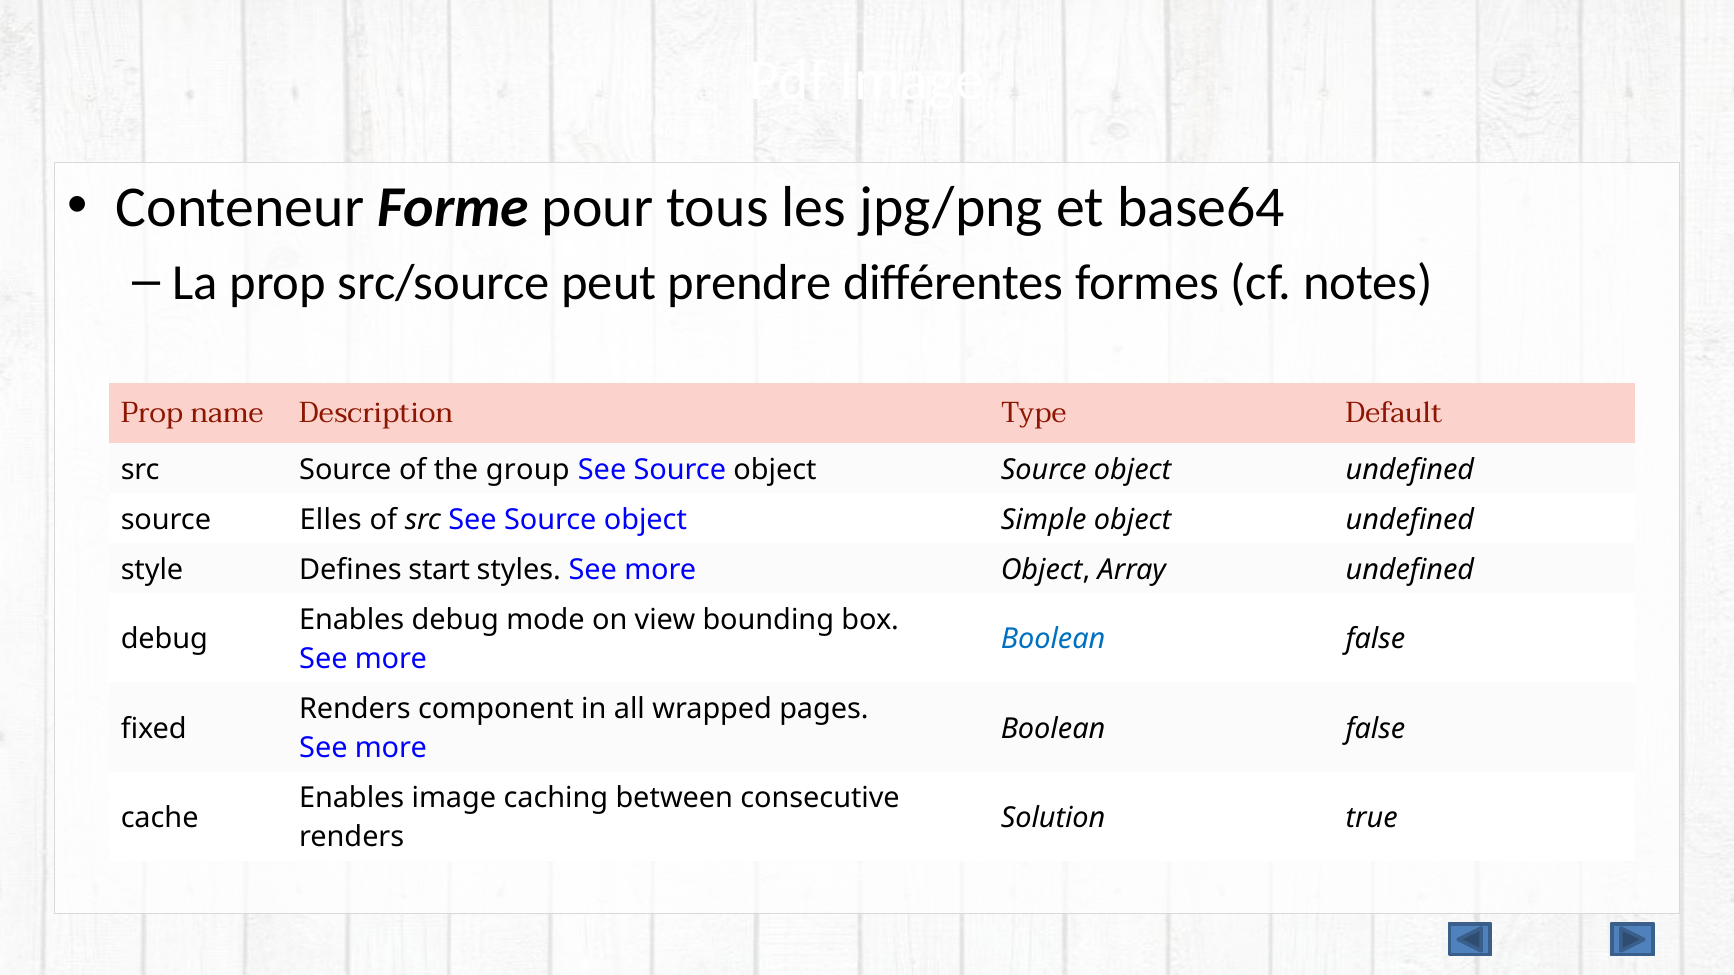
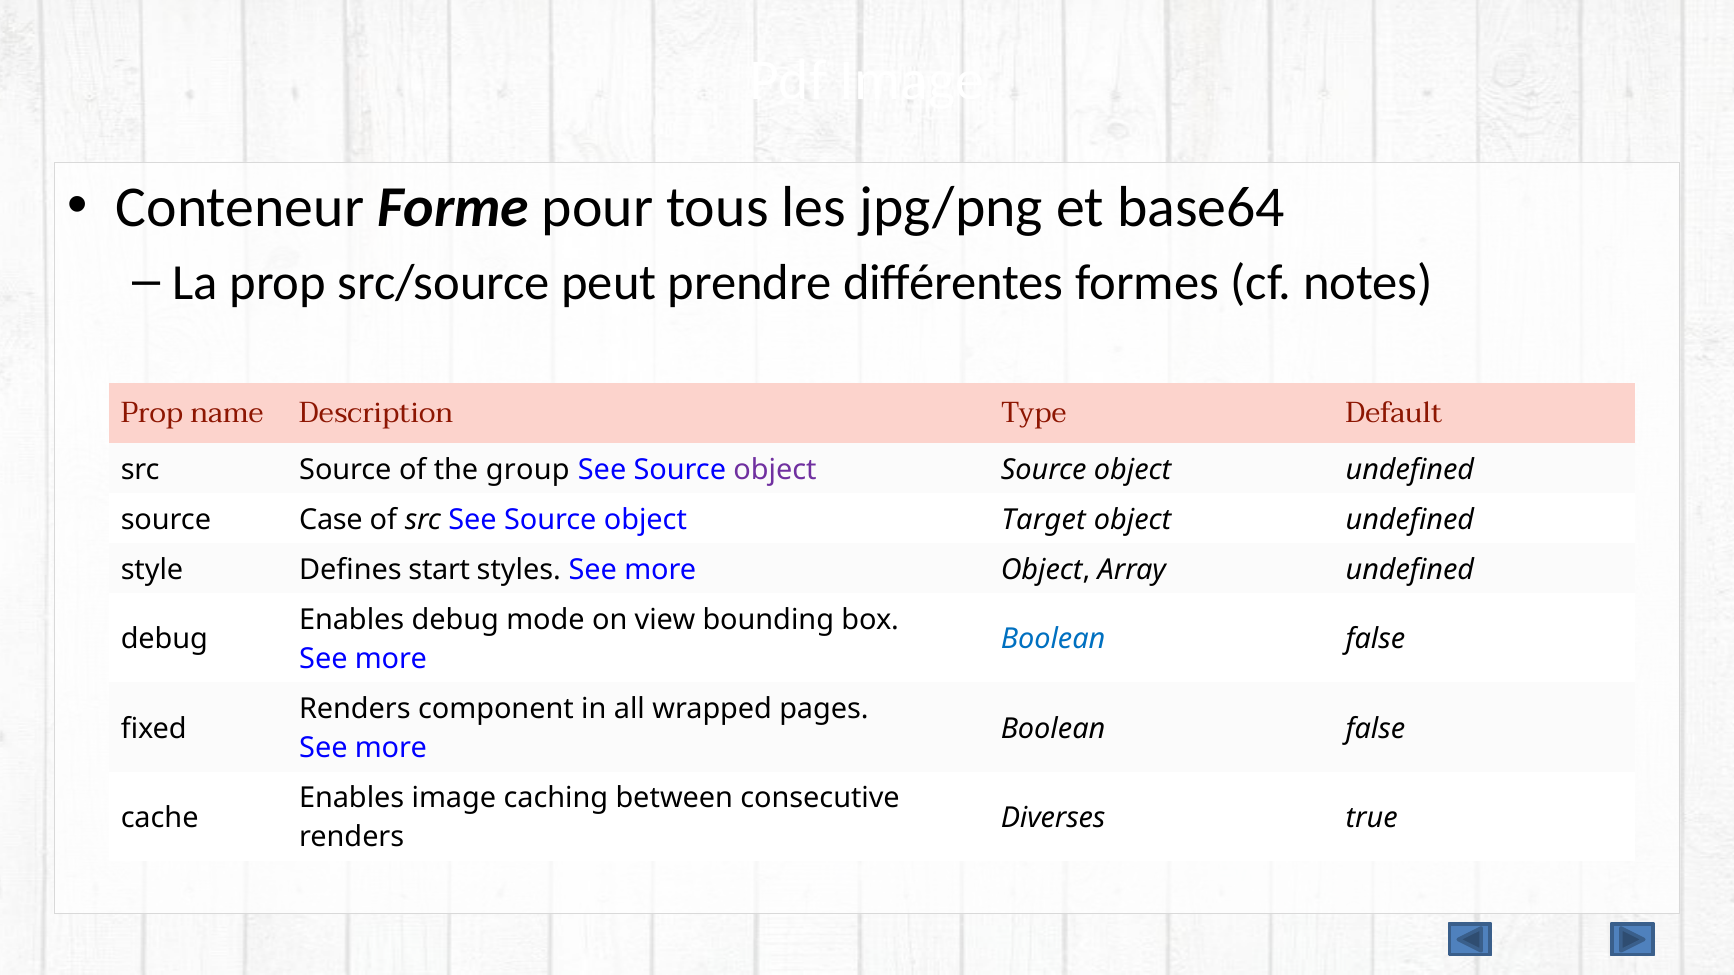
object colour: black -> purple (775, 470)
Elles: Elles -> Case (331, 520)
Simple: Simple -> Target (1044, 520)
Solution: Solution -> Diverses (1053, 818)
